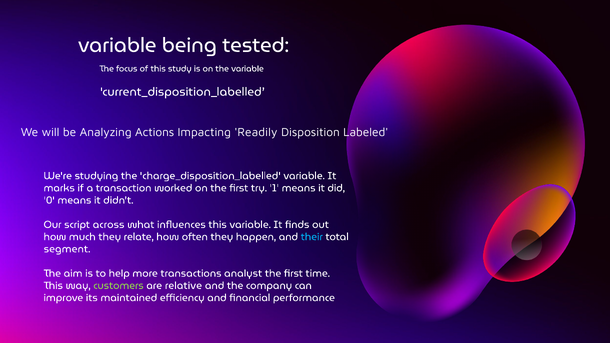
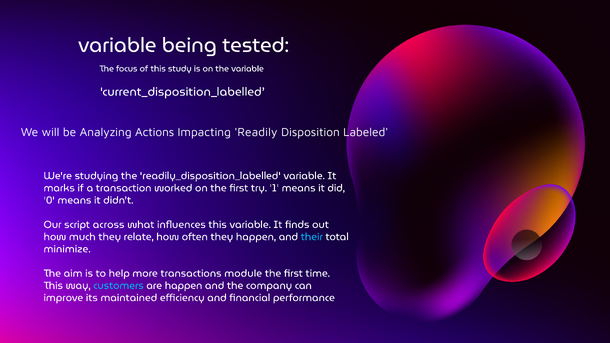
charge_disposition_labelled: charge_disposition_labelled -> readily_disposition_labelled (210, 176)
segment: segment -> minimize (67, 249)
analyst: analyst -> module (243, 273)
customers colour: light green -> light blue (118, 286)
are relative: relative -> happen (184, 286)
